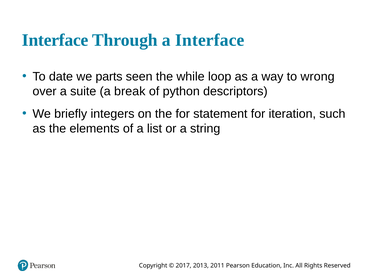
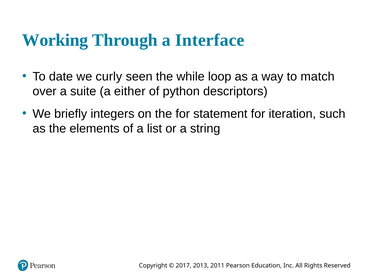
Interface: Interface -> Working (55, 40)
parts: parts -> curly (109, 77)
wrong: wrong -> match (318, 77)
break: break -> either (130, 92)
